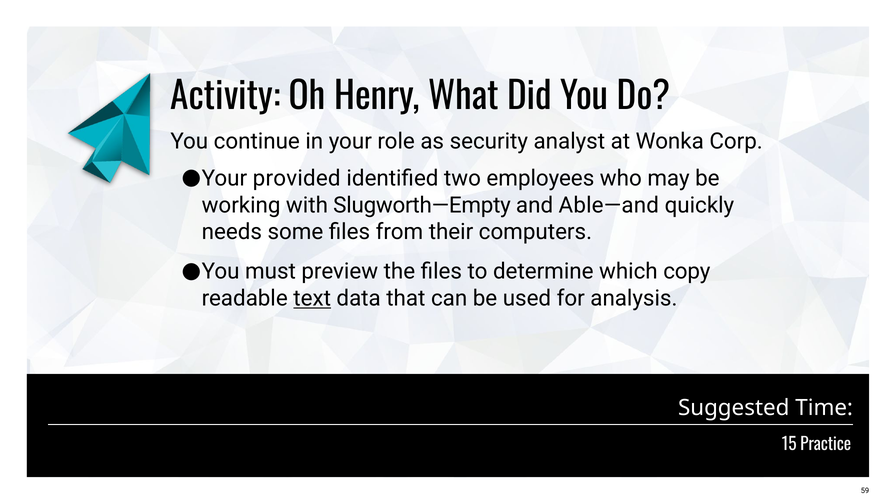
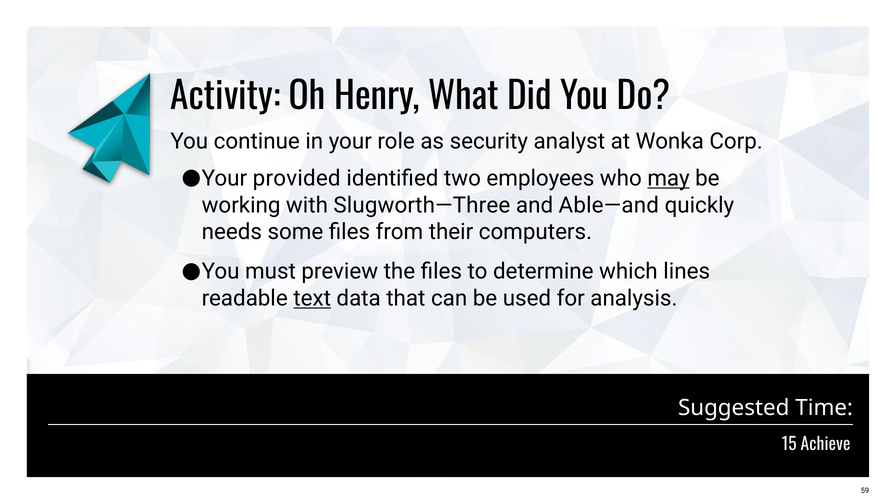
may underline: none -> present (669, 178)
Slugworth—Empty: Slugworth—Empty -> Slugworth—Three (422, 205)
copy: copy -> lines (687, 271)
Practice: Practice -> Achieve (825, 445)
